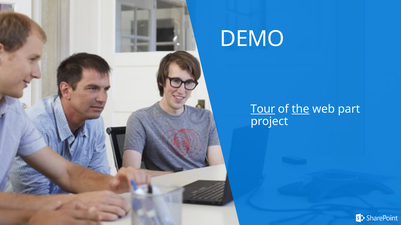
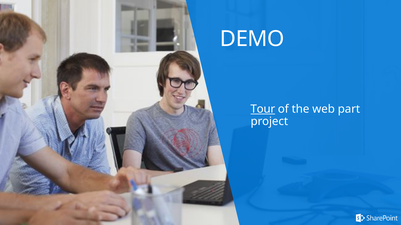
the underline: present -> none (301, 109)
